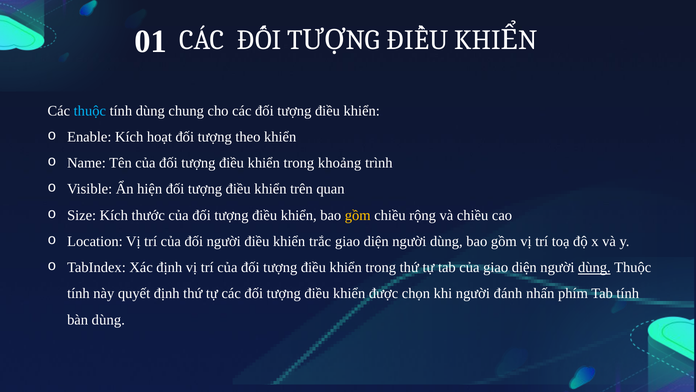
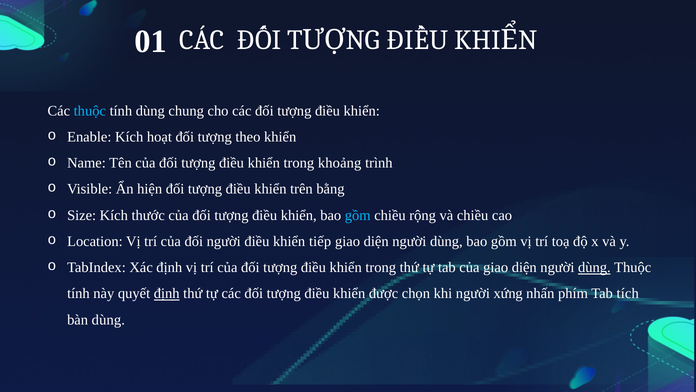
quan: quan -> bằng (330, 189)
gồm colour: yellow -> light blue (358, 215)
trắc: trắc -> tiếp (320, 241)
định underline: none -> present (167, 293)
đánh: đánh -> xứng (508, 293)
Tab tính: tính -> tích (628, 293)
